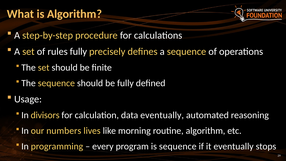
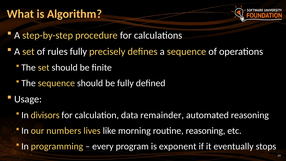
data eventually: eventually -> remainder (162, 115)
routine algorithm: algorithm -> reasoning (206, 131)
is sequence: sequence -> exponent (178, 146)
